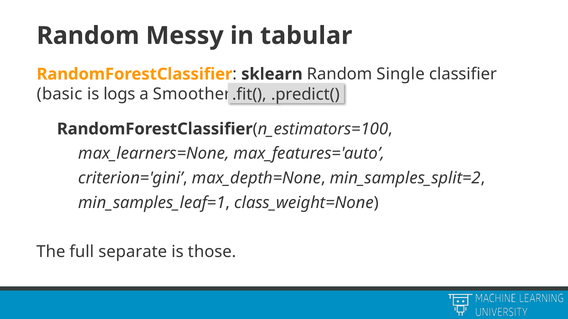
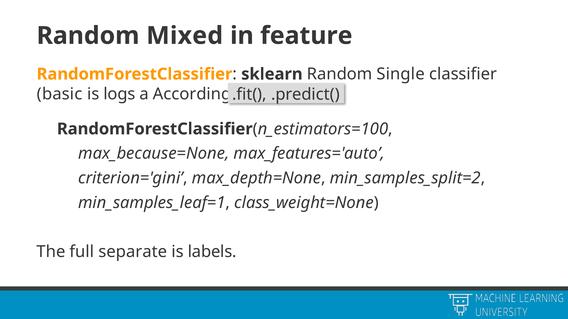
Messy: Messy -> Mixed (185, 36)
tabular: tabular -> feature (306, 36)
Smoother: Smoother -> According (192, 94)
max_learners=None: max_learners=None -> max_because=None (154, 154)
those: those -> labels (212, 252)
